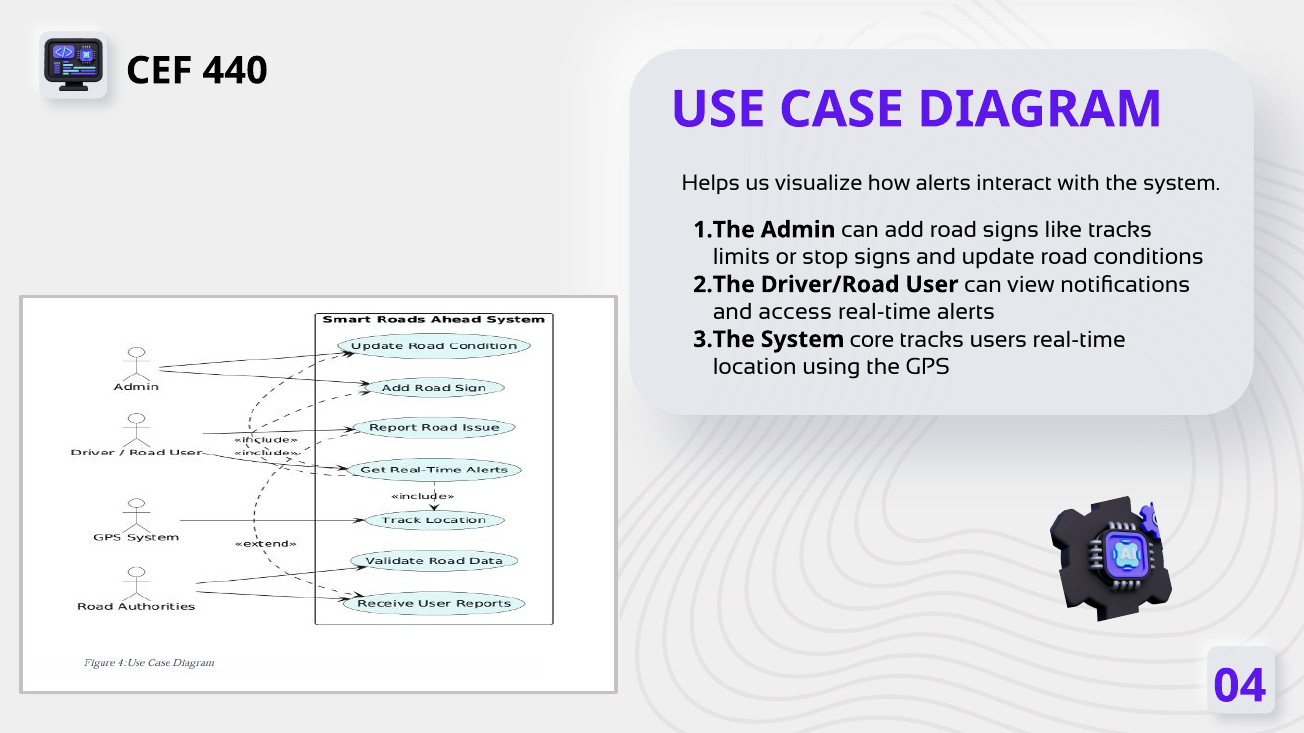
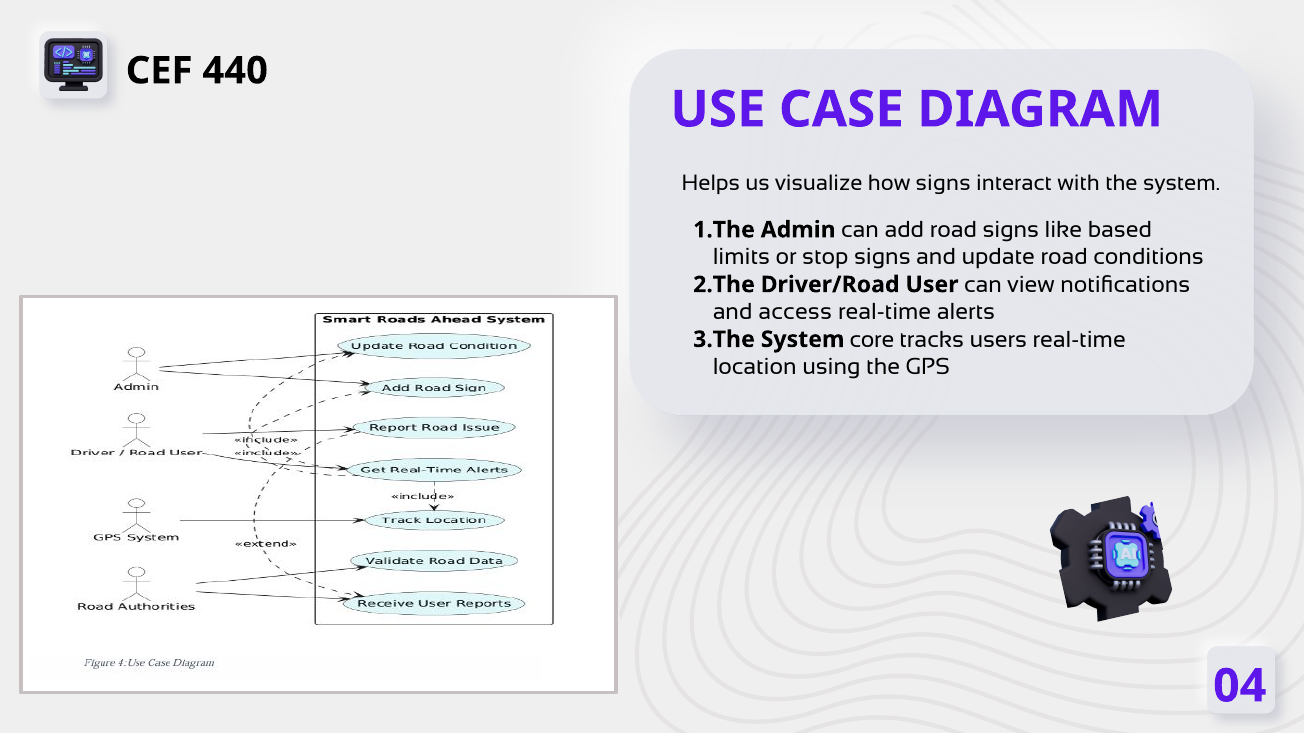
how alerts: alerts -> signs (943, 183)
like tracks: tracks -> based (1120, 230)
